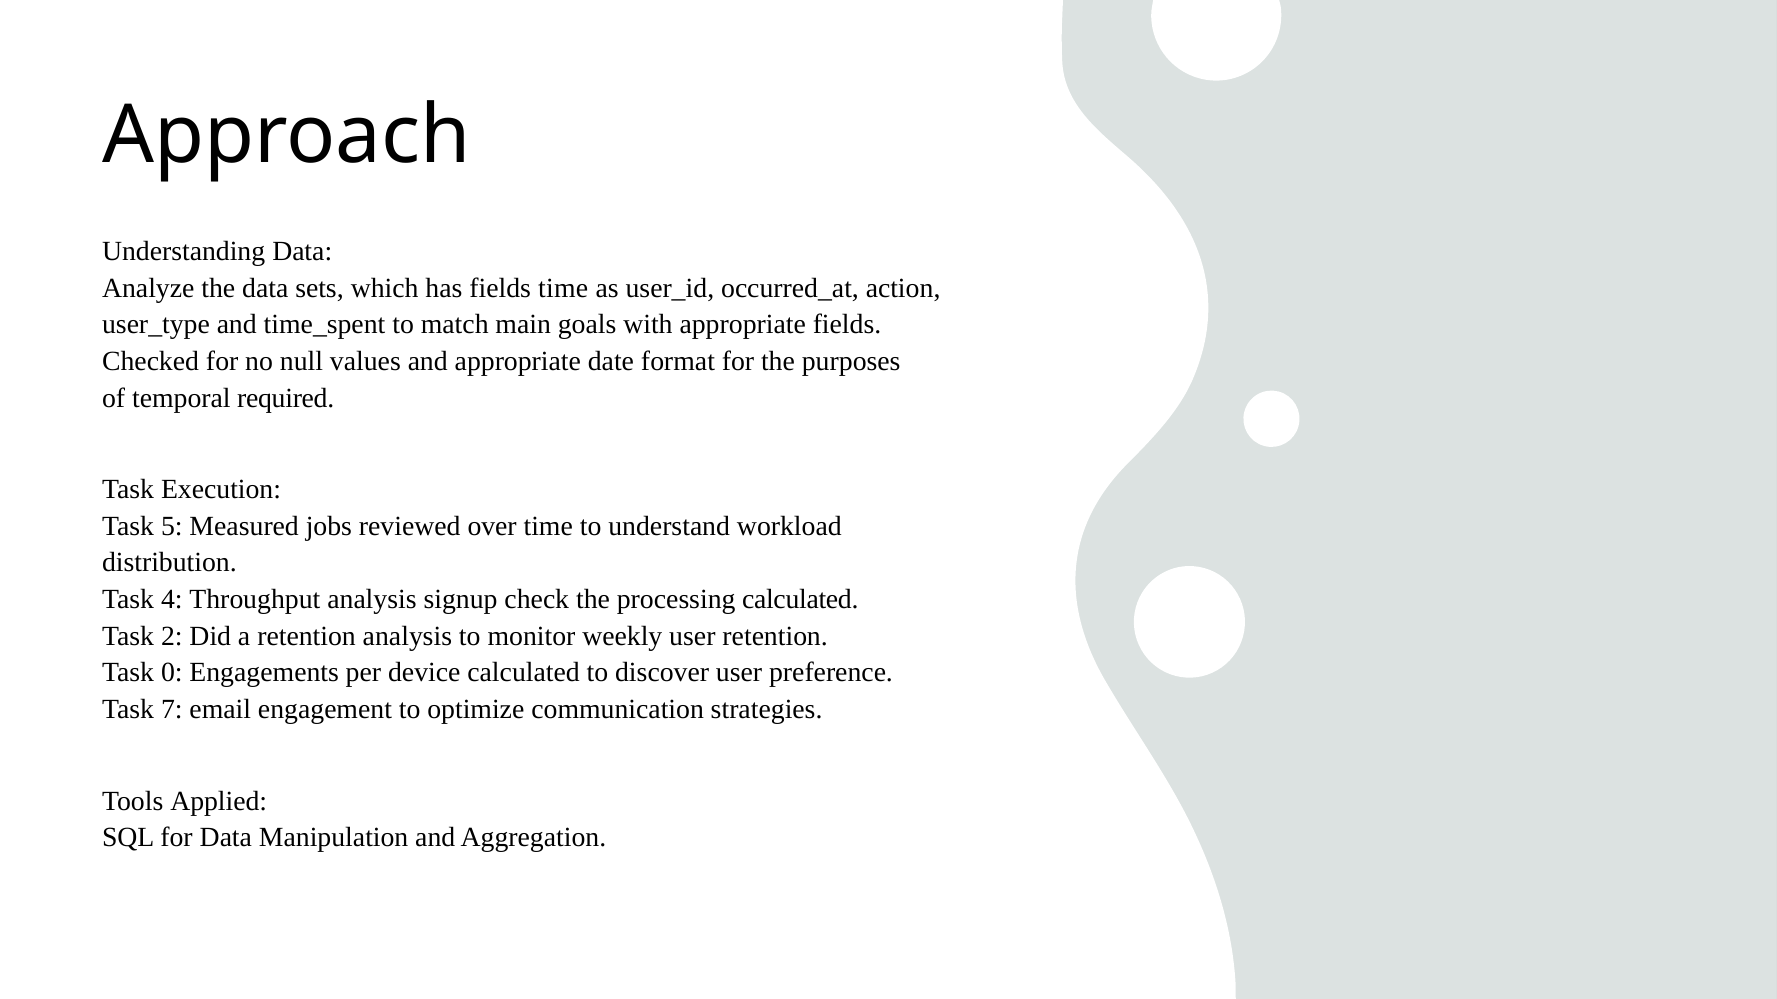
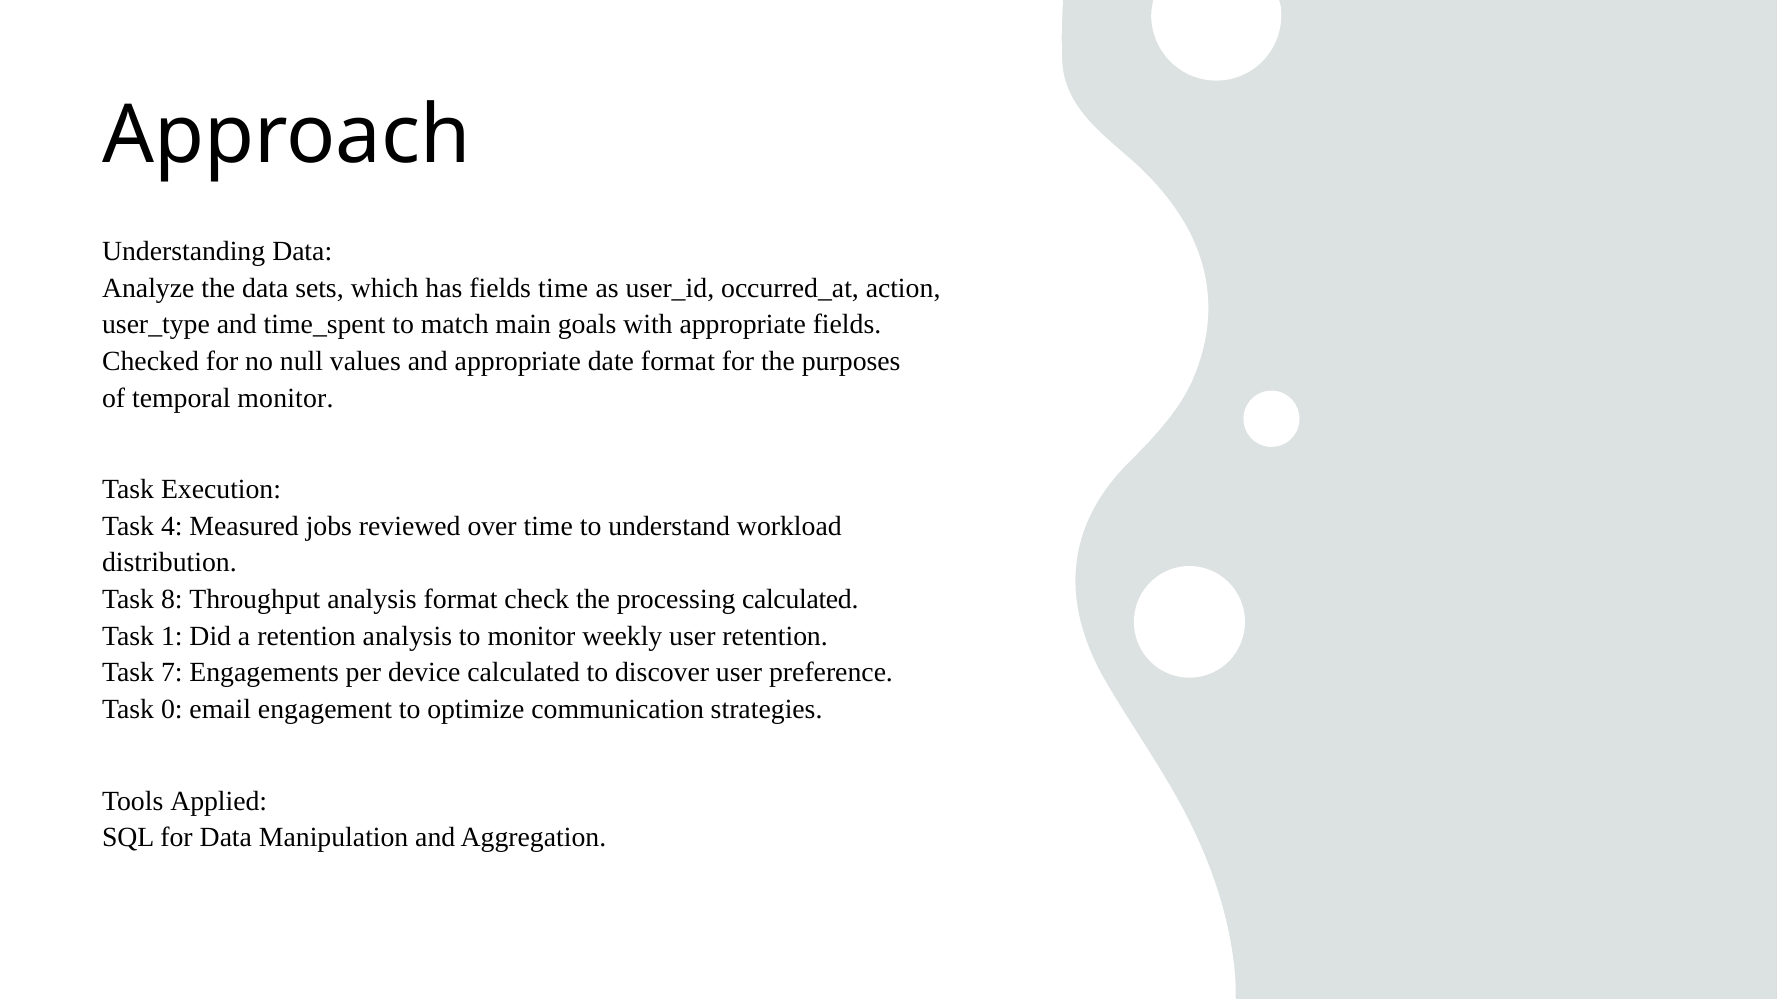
temporal required: required -> monitor (285, 398)
5: 5 -> 4 (172, 527)
4: 4 -> 8 (172, 600)
analysis signup: signup -> format (461, 600)
2: 2 -> 1 (172, 636)
0: 0 -> 7 (172, 673)
7: 7 -> 0 (172, 710)
